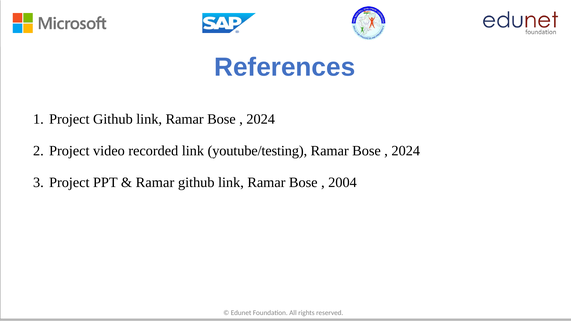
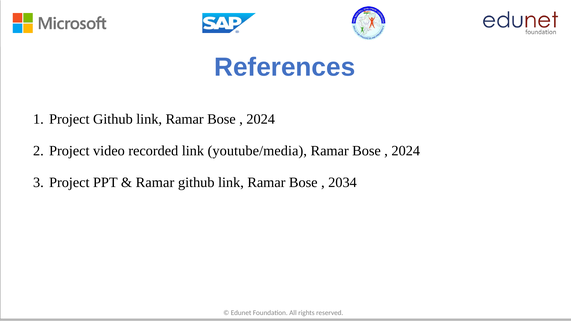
youtube/testing: youtube/testing -> youtube/media (257, 151)
2004: 2004 -> 2034 (343, 182)
